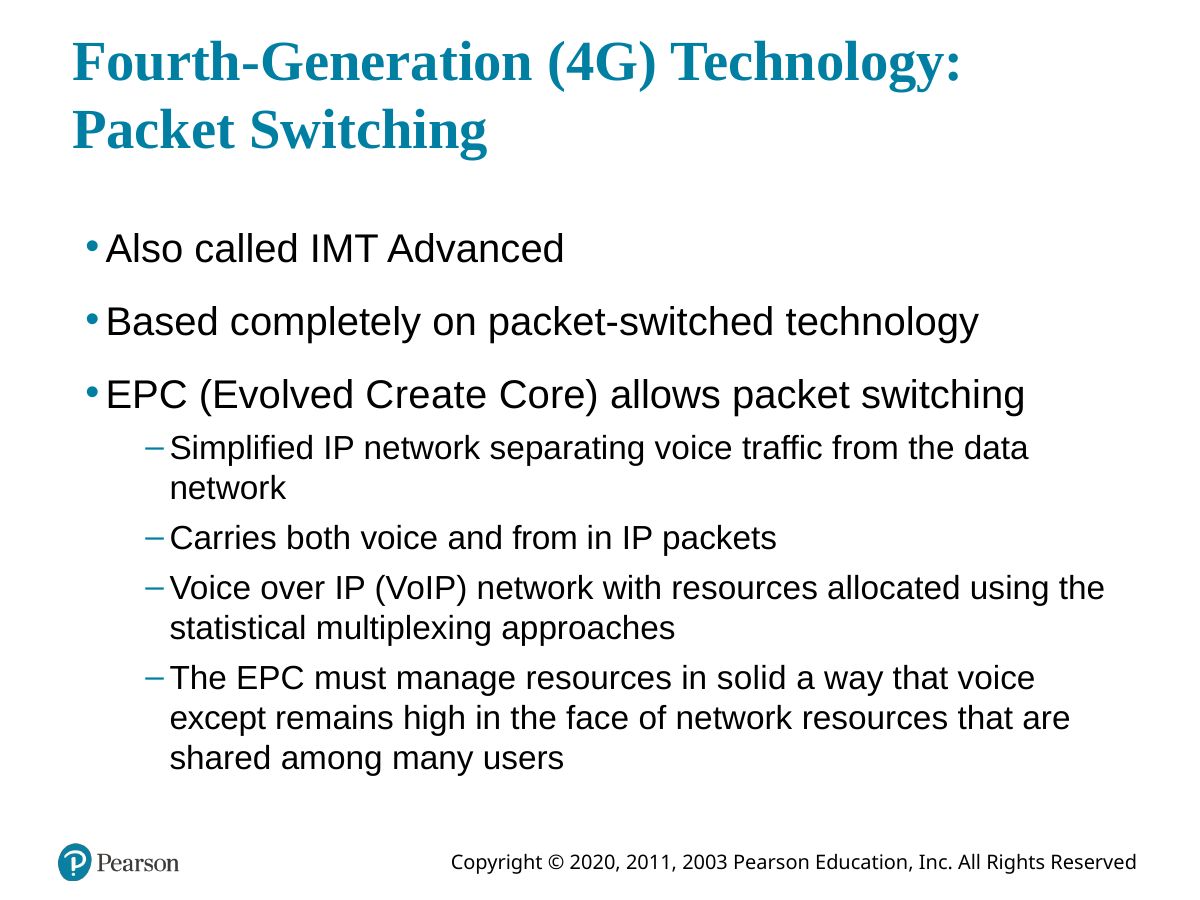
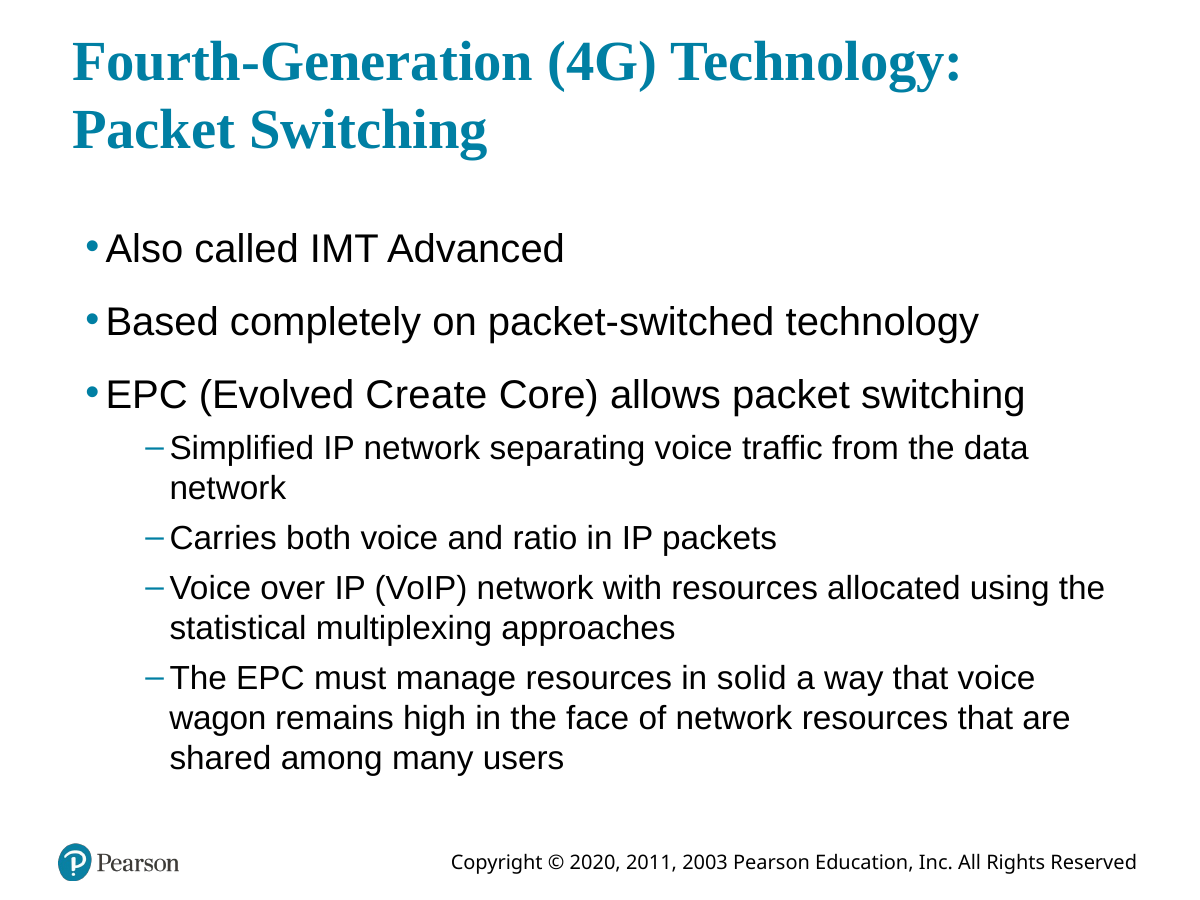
and from: from -> ratio (545, 538)
except: except -> wagon (218, 718)
